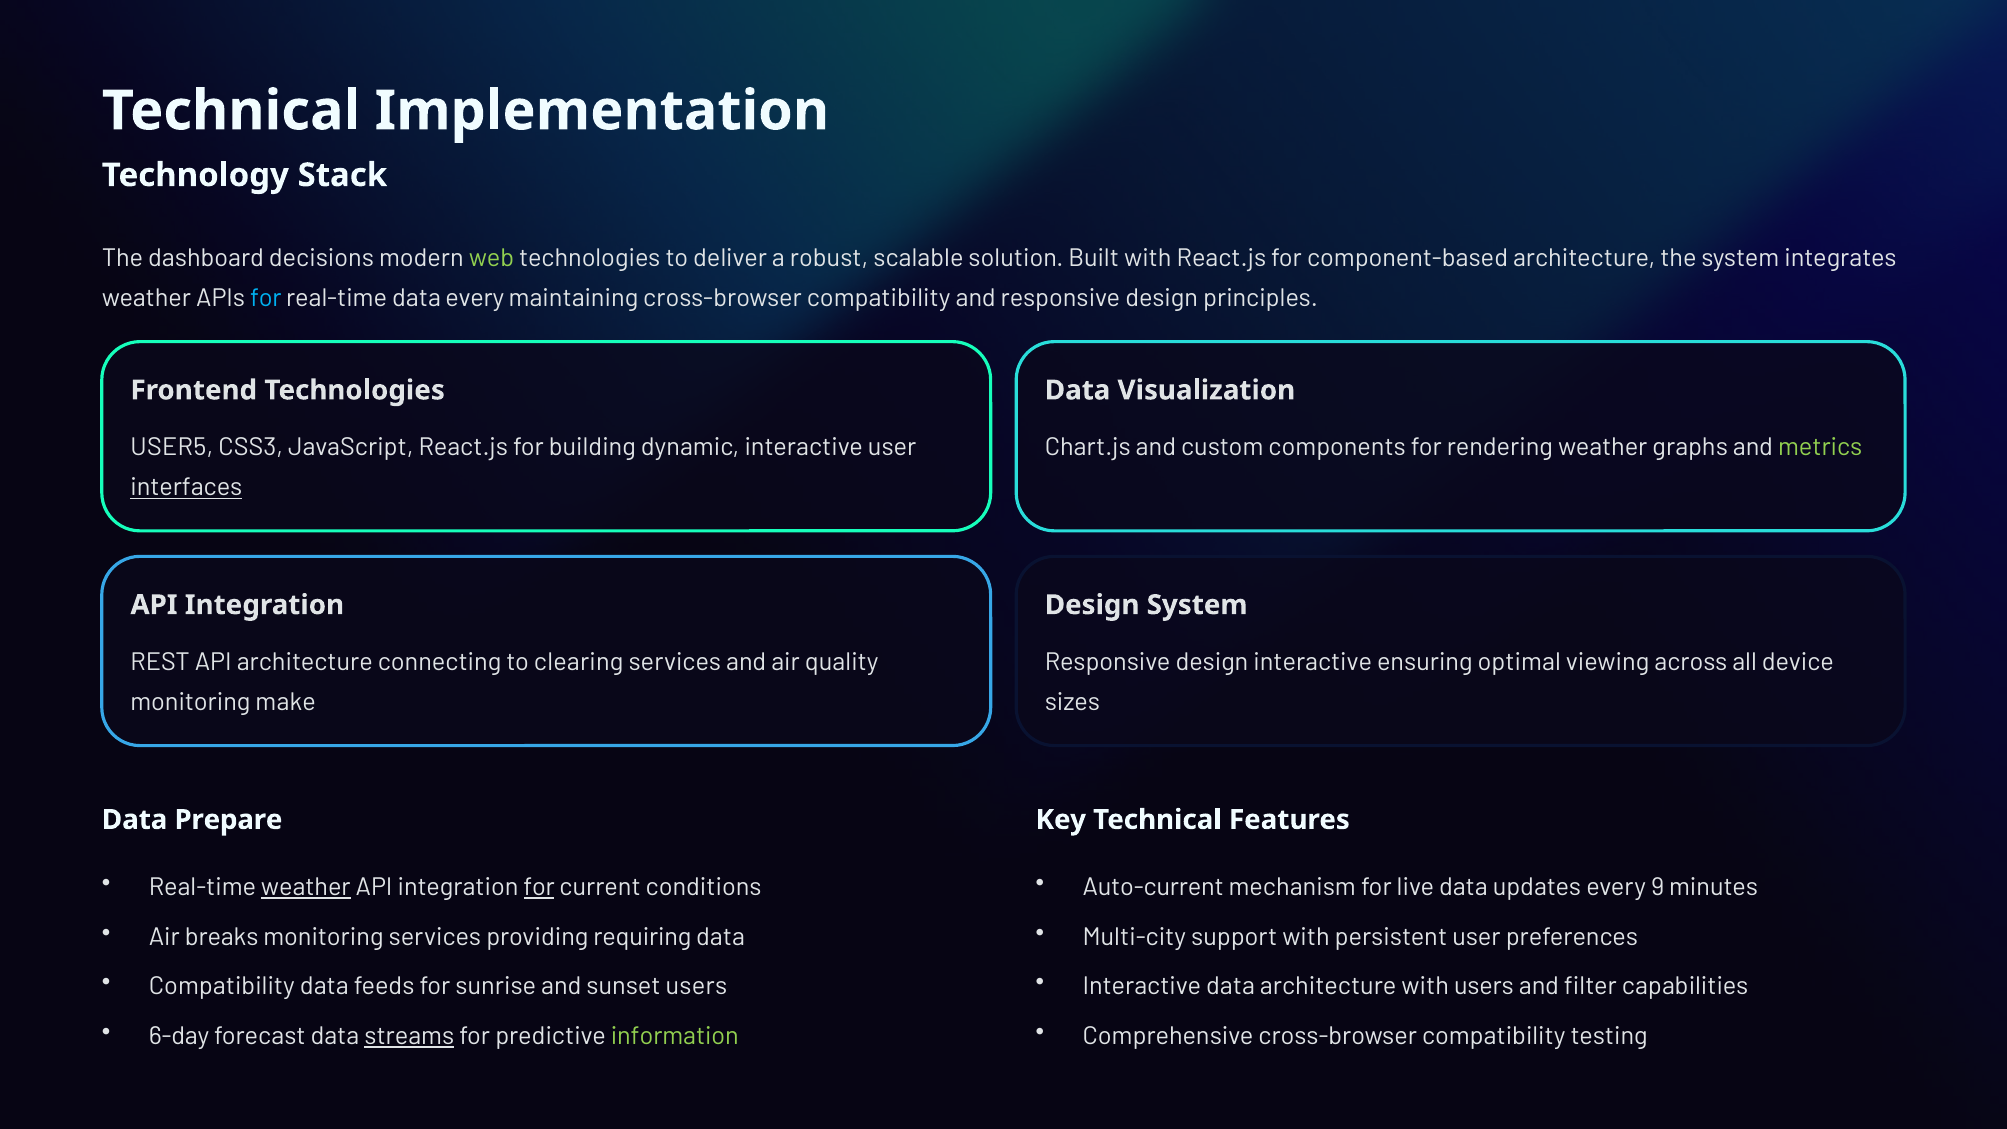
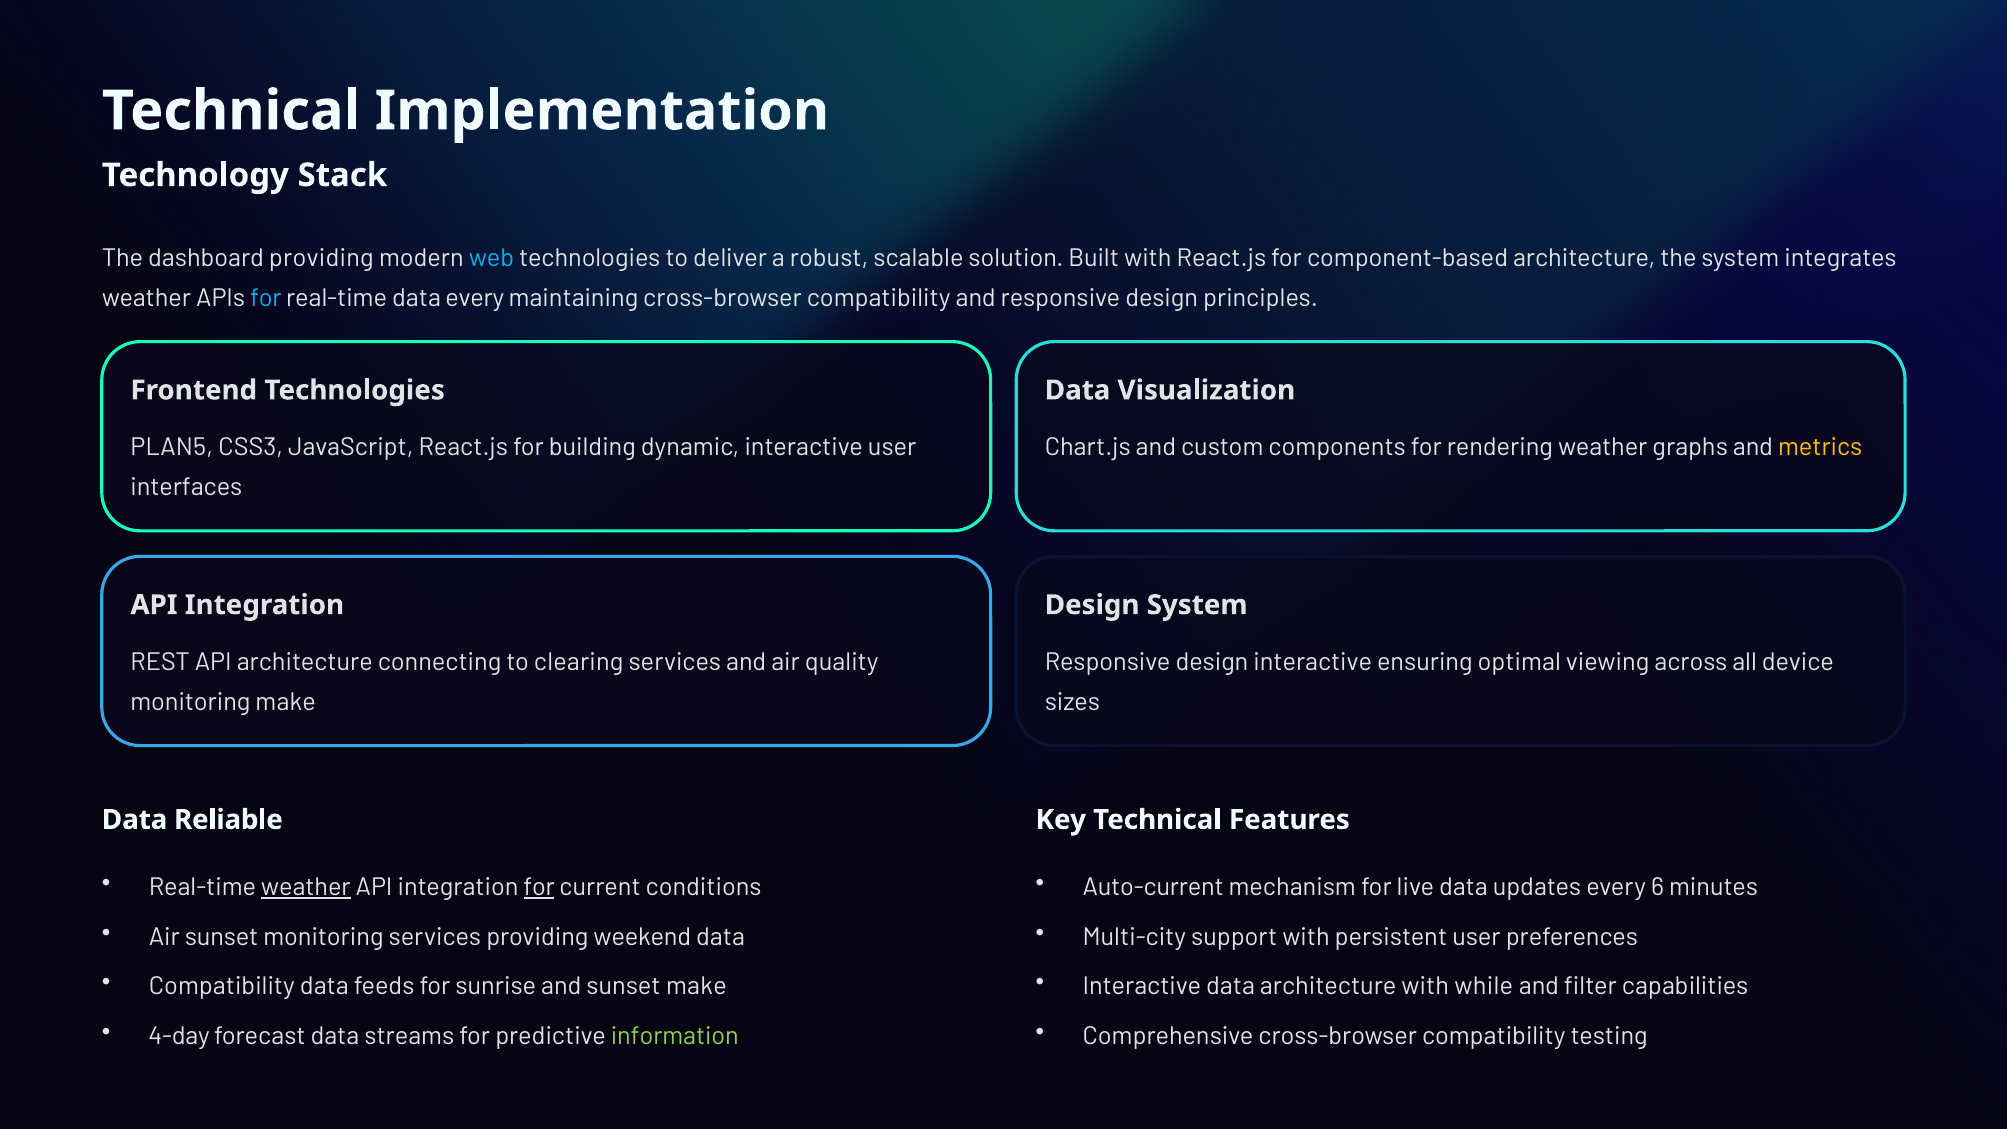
dashboard decisions: decisions -> providing (321, 258)
web colour: light green -> light blue (491, 258)
USER5: USER5 -> PLAN5 (172, 447)
metrics colour: light green -> yellow (1820, 448)
interfaces underline: present -> none (186, 488)
Prepare: Prepare -> Reliable (228, 820)
9: 9 -> 6 (1658, 887)
Air breaks: breaks -> sunset (222, 937)
requiring: requiring -> weekend (642, 937)
sunset users: users -> make (696, 986)
with users: users -> while (1484, 986)
6-day: 6-day -> 4-day (179, 1036)
streams underline: present -> none (409, 1036)
